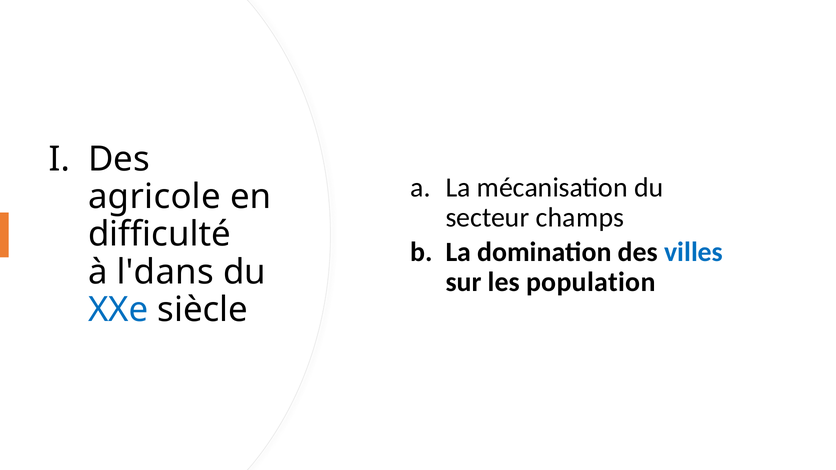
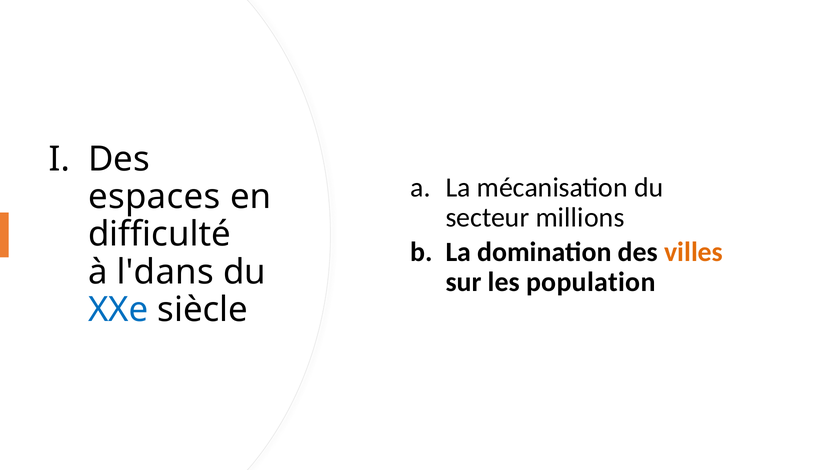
agricole: agricole -> espaces (154, 197)
champs: champs -> millions (580, 218)
villes colour: blue -> orange (694, 252)
